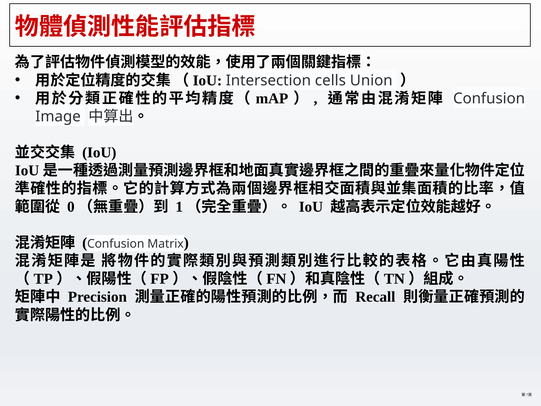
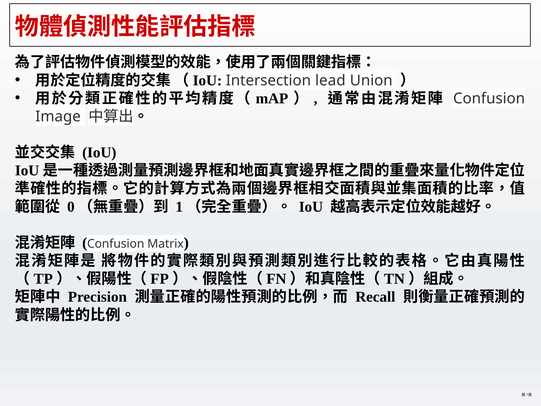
cells: cells -> lead (330, 80)
